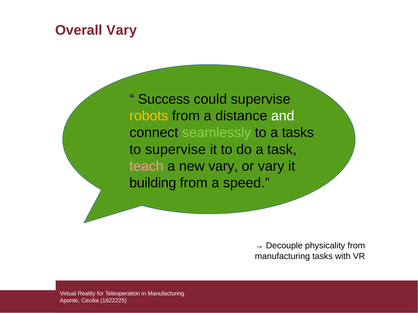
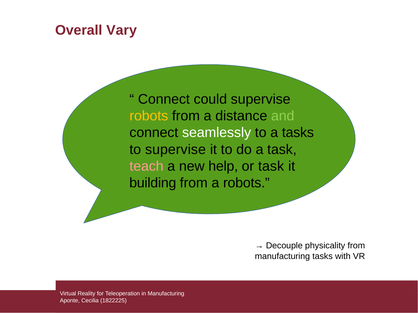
Success: Success -> Connect (164, 99)
and colour: white -> light green (283, 116)
seamlessly colour: light green -> white (217, 133)
new vary: vary -> help (223, 166)
or vary: vary -> task (271, 166)
a speed: speed -> robots (246, 183)
